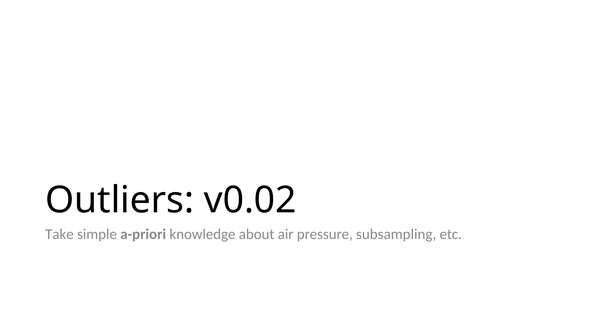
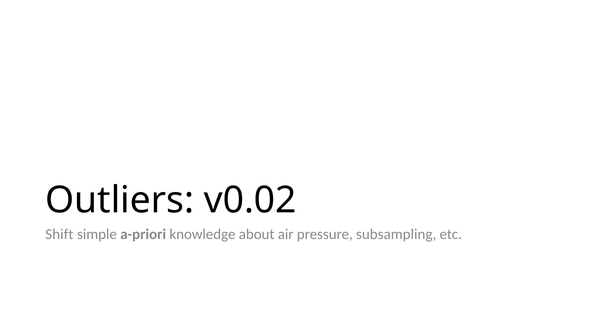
Take: Take -> Shift (59, 235)
